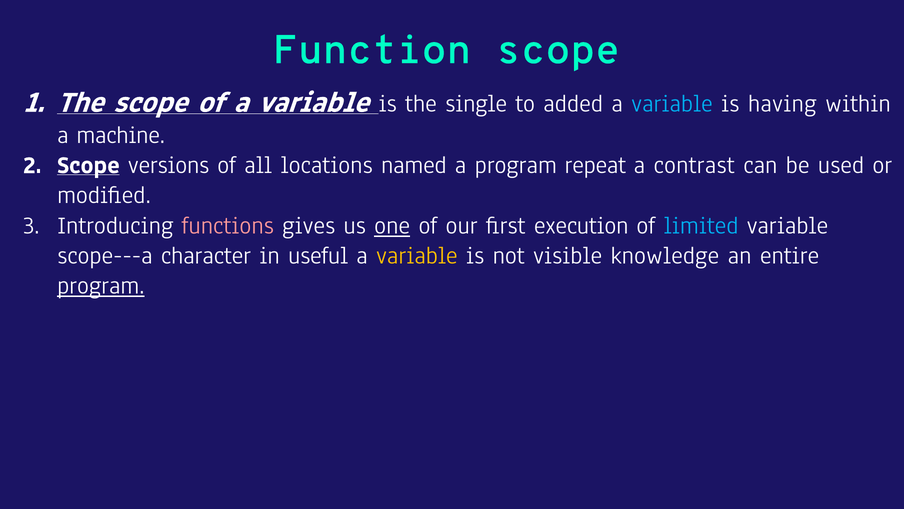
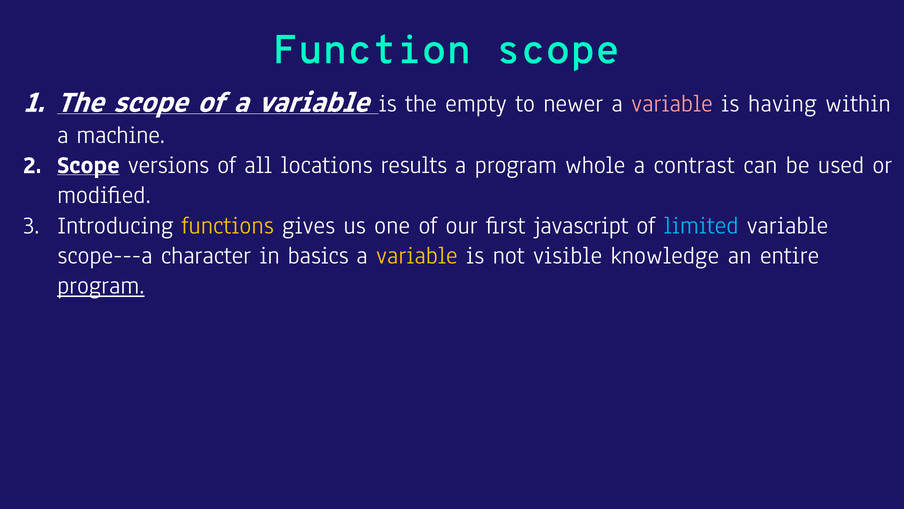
single: single -> empty (476, 103)
added: added -> newer (573, 103)
variable colour: light blue -> pink (672, 103)
named: named -> results (414, 165)
repeat: repeat -> whole (595, 165)
functions colour: pink -> yellow (228, 225)
one underline: present -> none (392, 225)
execution: execution -> javascript (581, 225)
useful: useful -> basics (318, 255)
